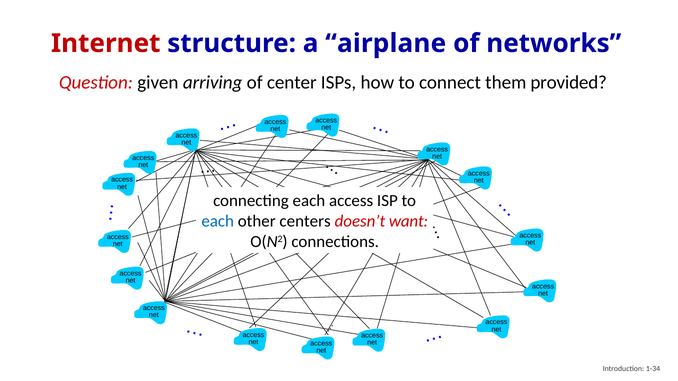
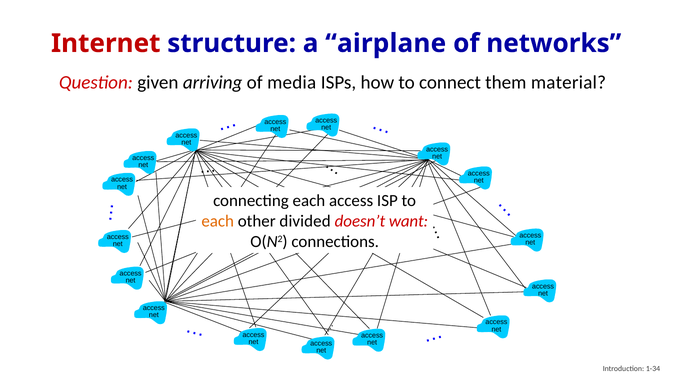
center: center -> media (292, 83)
provided: provided -> material (568, 83)
each colour: blue -> orange (218, 221)
centers: centers -> divided (305, 221)
